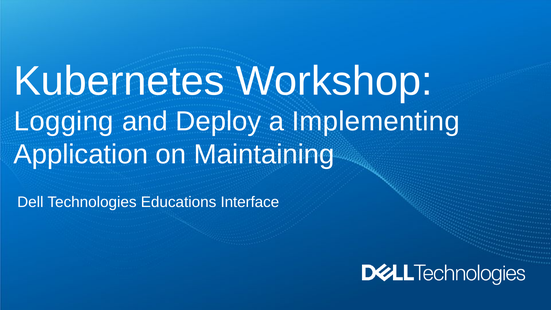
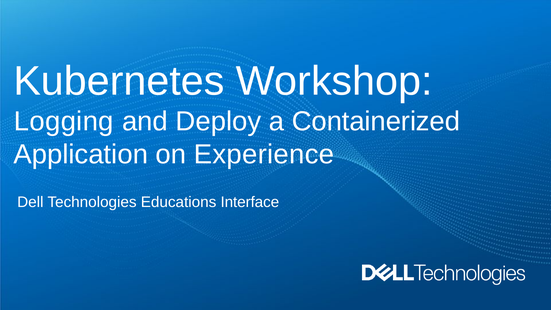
Implementing: Implementing -> Containerized (376, 121)
Maintaining: Maintaining -> Experience (264, 154)
